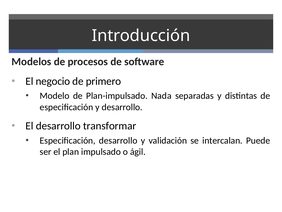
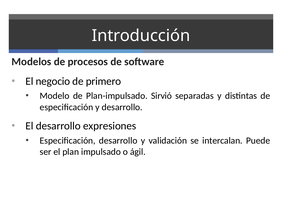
Nada: Nada -> Sirvió (161, 96)
transformar: transformar -> expresiones (110, 126)
